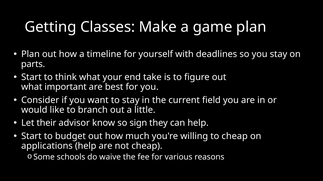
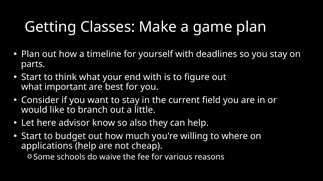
end take: take -> with (152, 77)
their: their -> here (46, 123)
sign: sign -> also (138, 123)
to cheap: cheap -> where (235, 137)
